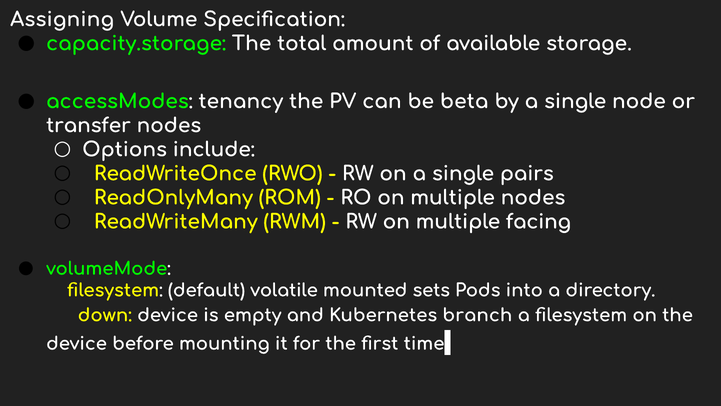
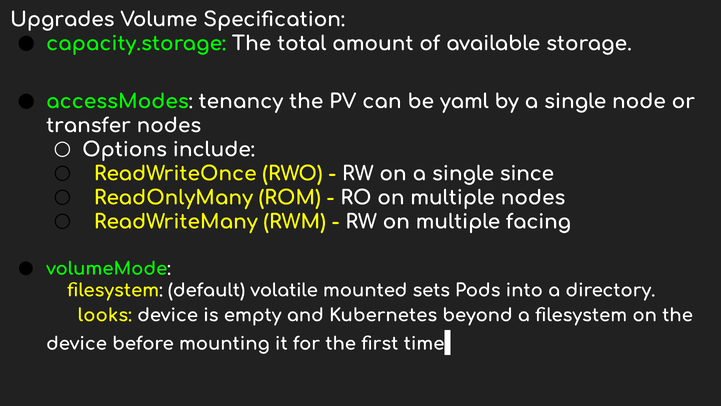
Assigning: Assigning -> Upgrades (62, 20)
beta: beta -> yaml (464, 101)
pairs: pairs -> since (527, 174)
down: down -> looks (105, 315)
branch: branch -> beyond (477, 315)
